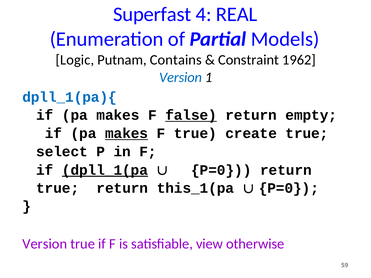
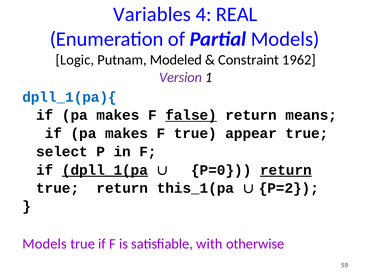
Superfast: Superfast -> Variables (152, 14)
Contains: Contains -> Modeled (176, 60)
Version colour: blue -> purple (181, 77)
empty: empty -> means (311, 115)
makes underline: present -> none (127, 134)
create: create -> appear (251, 134)
return underline: none -> present (286, 170)
P=0: P=0 -> P=2 (289, 188)
Version: Version -> Models (45, 244)
view: view -> with (209, 244)
